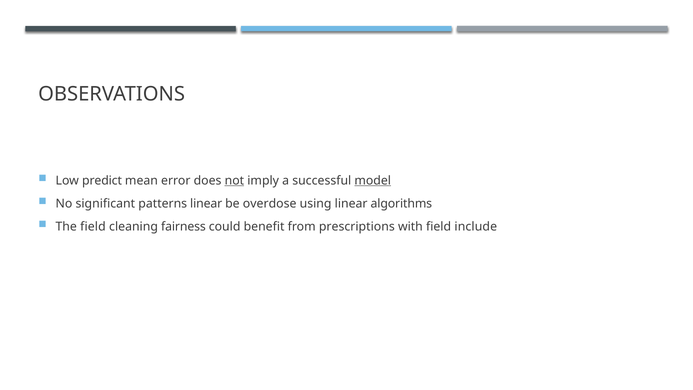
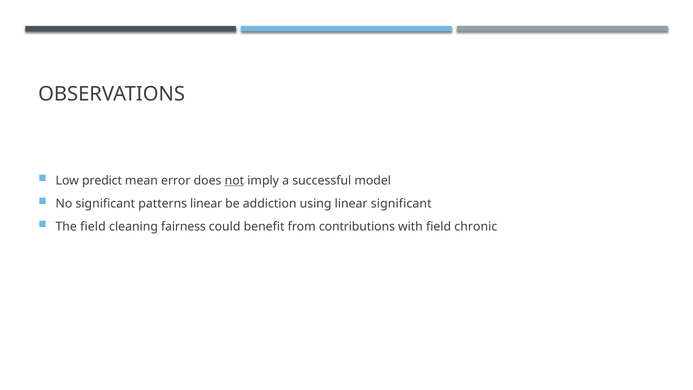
model underline: present -> none (373, 180)
overdose: overdose -> addiction (270, 203)
linear algorithms: algorithms -> significant (401, 203)
prescriptions: prescriptions -> contributions (357, 226)
include: include -> chronic (476, 226)
